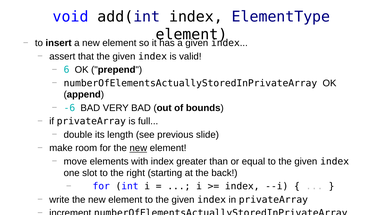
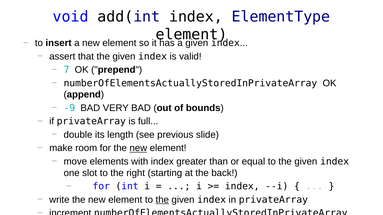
6: 6 -> 7 (67, 70)
-6: -6 -> -9 (69, 108)
the underline: none -> present (162, 200)
